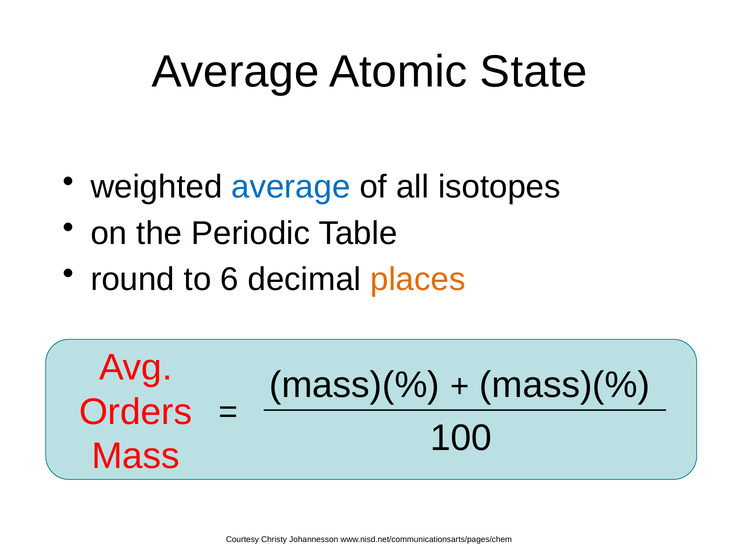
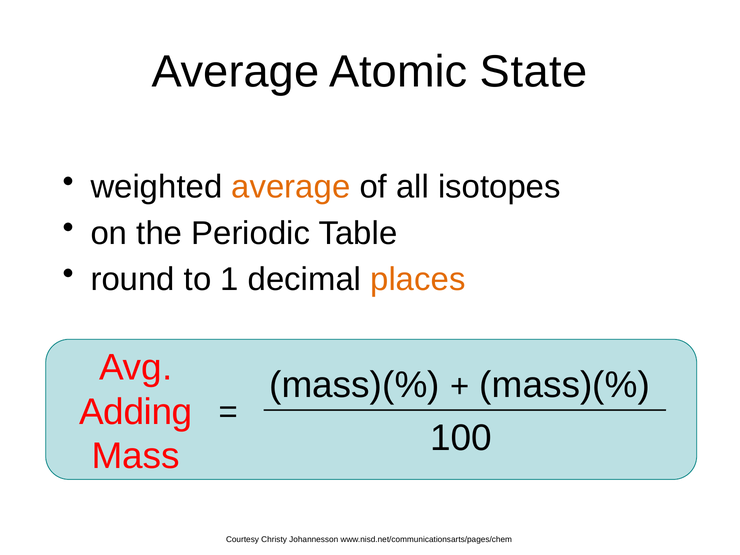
average colour: blue -> orange (291, 187)
6: 6 -> 1 (230, 279)
Orders: Orders -> Adding (136, 412)
